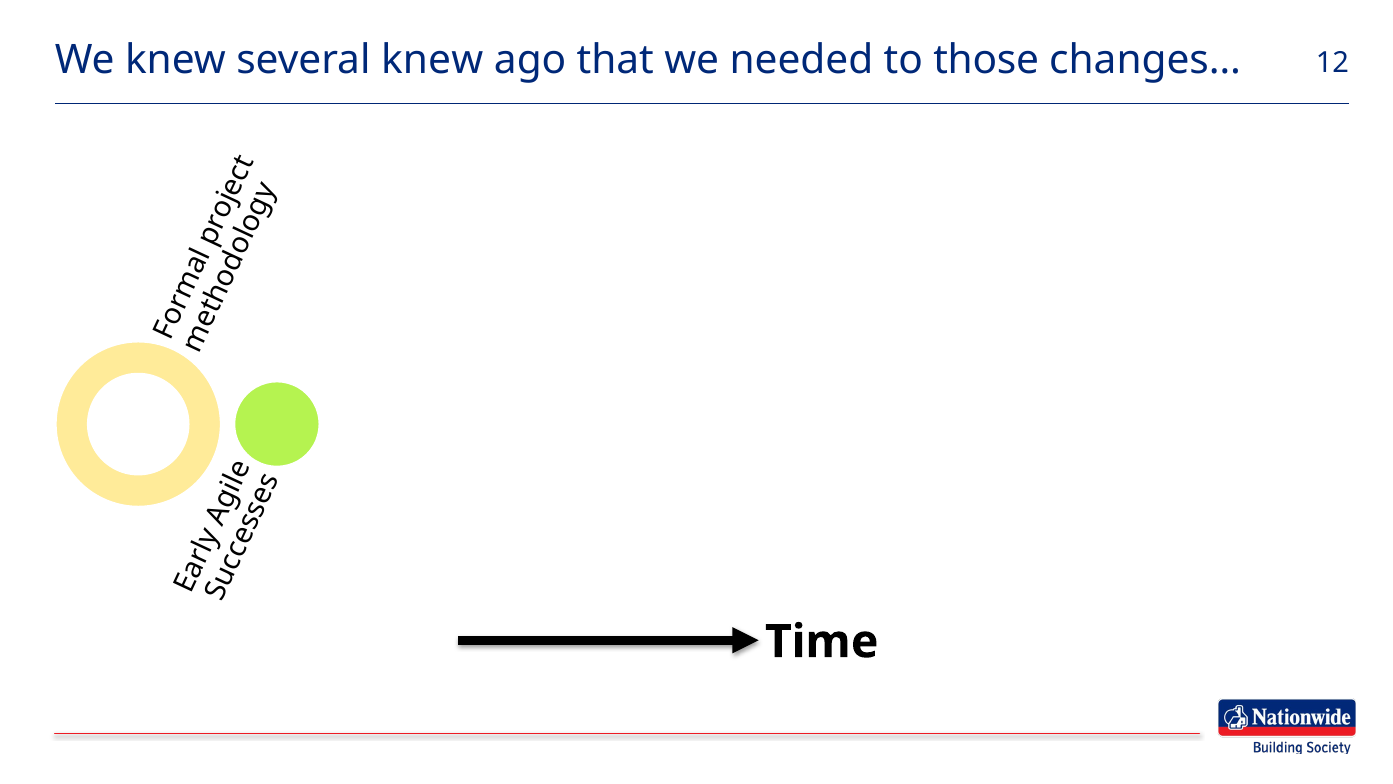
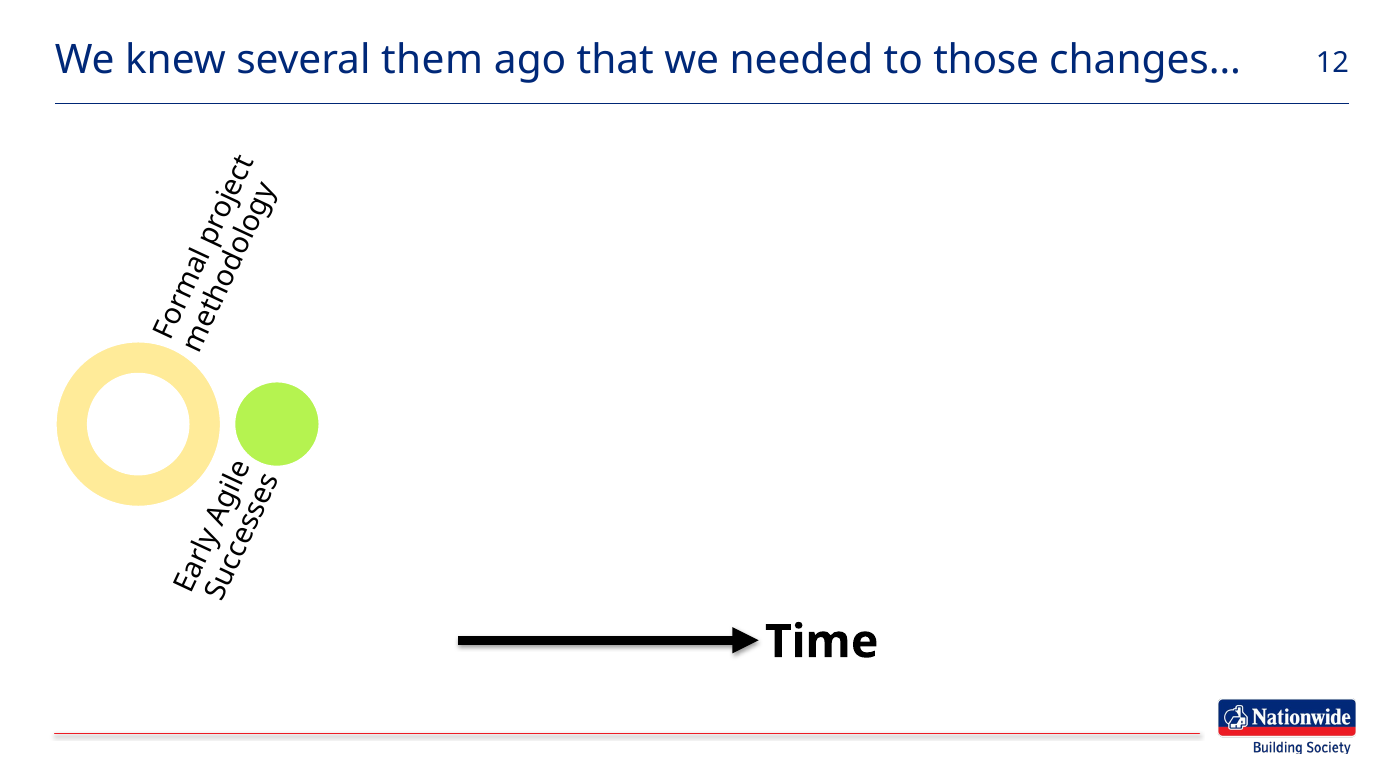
several knew: knew -> them (432, 60)
